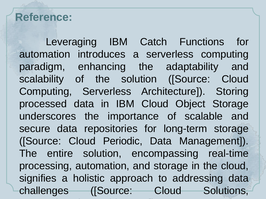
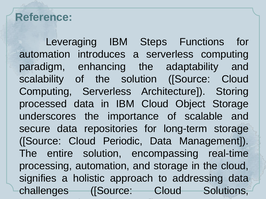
Catch: Catch -> Steps (154, 42)
